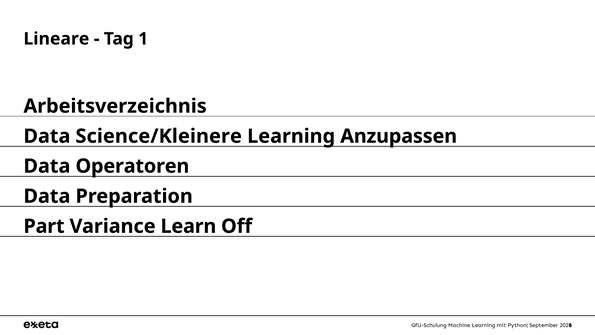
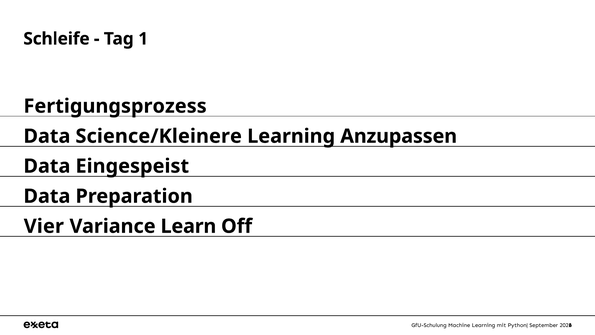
Lineare: Lineare -> Schleife (56, 39)
Arbeitsverzeichnis: Arbeitsverzeichnis -> Fertigungsprozess (115, 106)
Operatoren: Operatoren -> Eingespeist (132, 166)
Part: Part -> Vier (44, 226)
